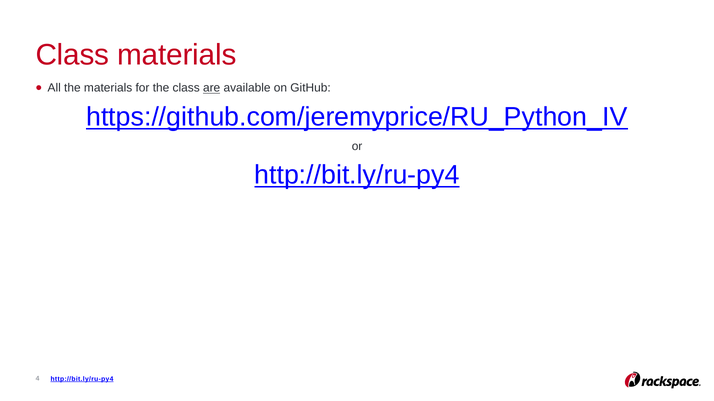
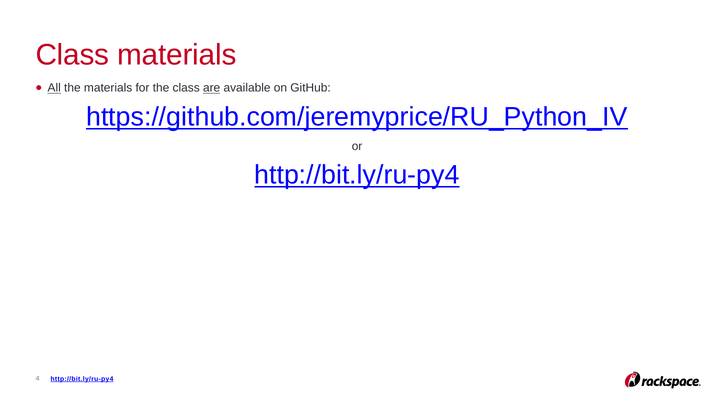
All underline: none -> present (54, 88)
